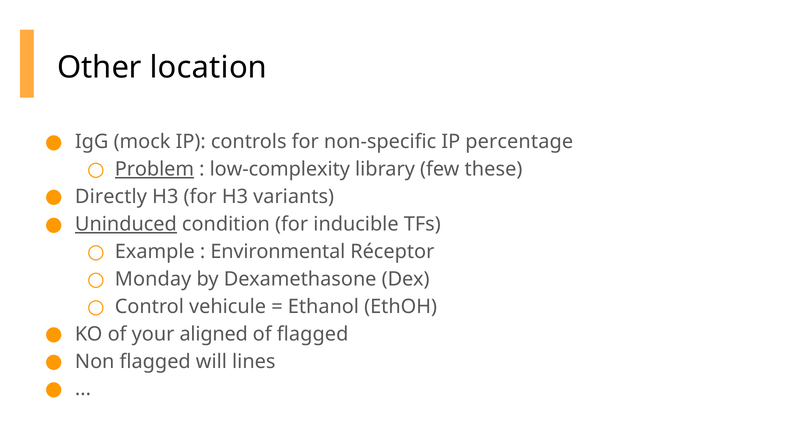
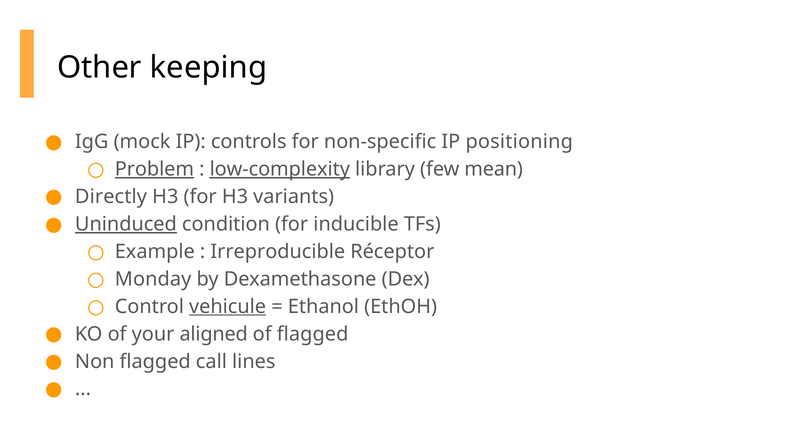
location: location -> keeping (208, 68)
percentage: percentage -> positioning (519, 142)
low-complexity underline: none -> present (280, 169)
these: these -> mean (494, 169)
Environmental: Environmental -> Irreproducible (278, 252)
vehicule underline: none -> present (228, 307)
will: will -> call (211, 362)
